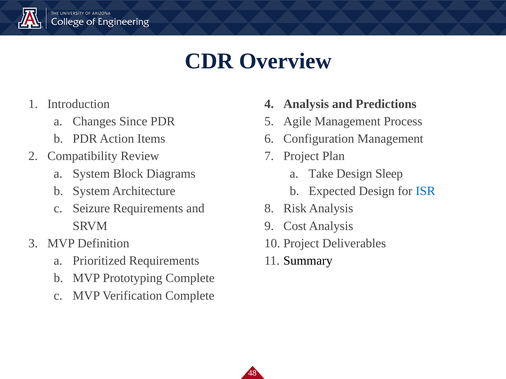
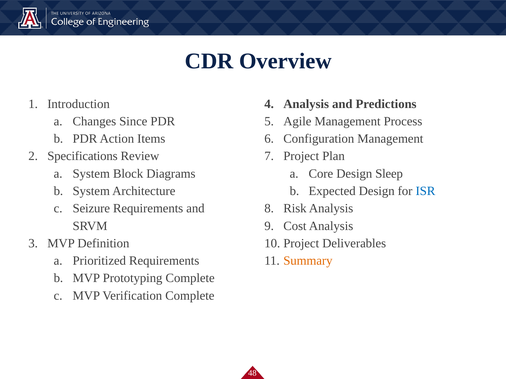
Compatibility: Compatibility -> Specifications (82, 156)
Take: Take -> Core (321, 174)
Summary colour: black -> orange (308, 261)
